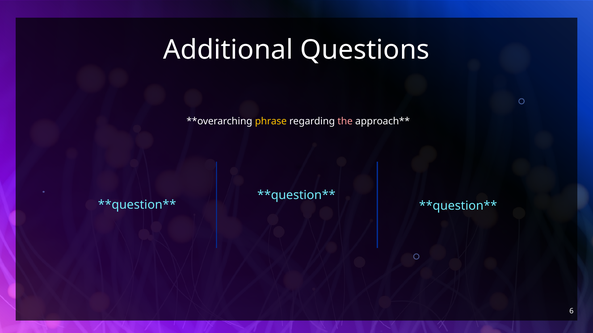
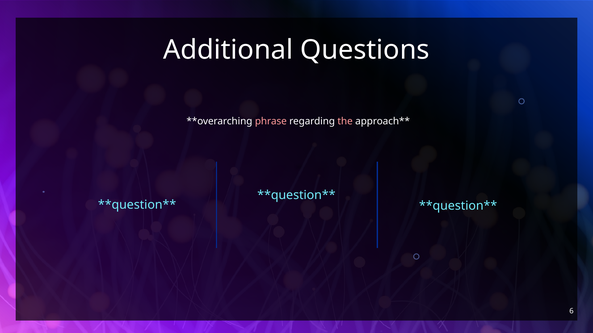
phrase colour: yellow -> pink (271, 122)
